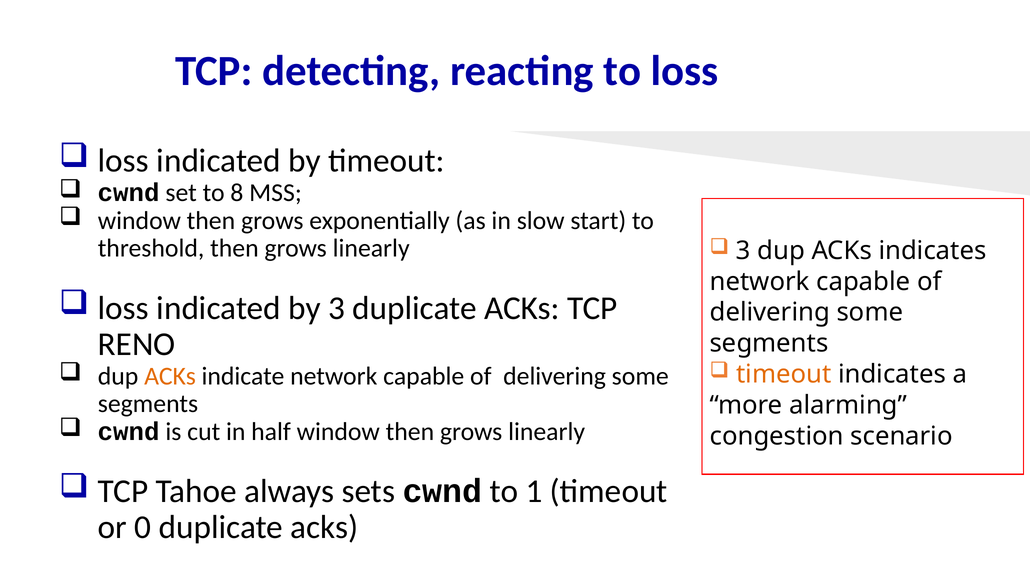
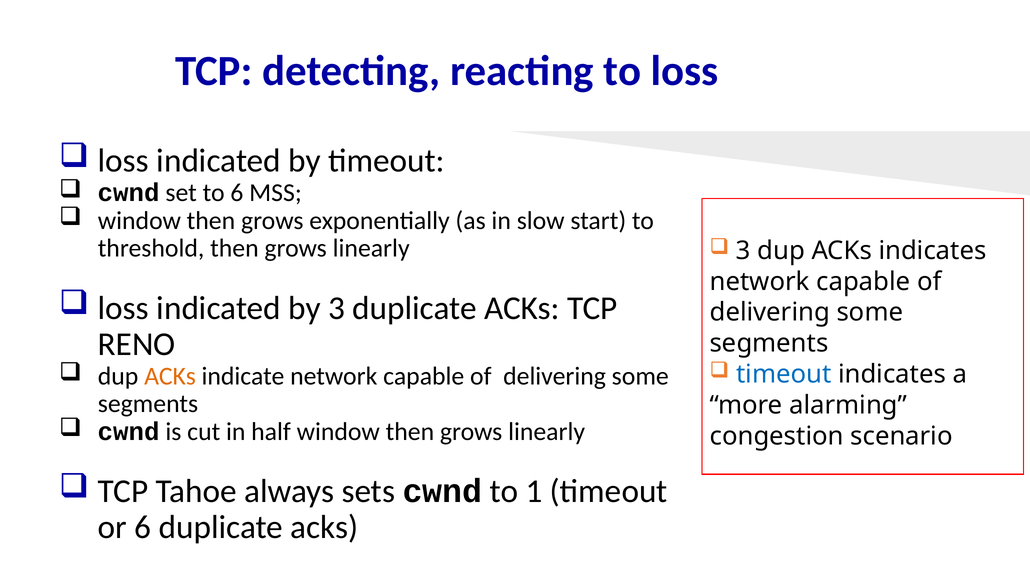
to 8: 8 -> 6 (237, 193)
timeout colour: orange -> blue (784, 374)
or 0: 0 -> 6 (143, 527)
